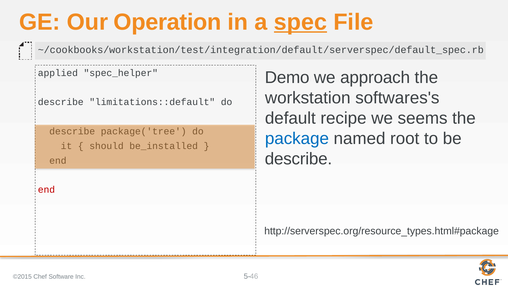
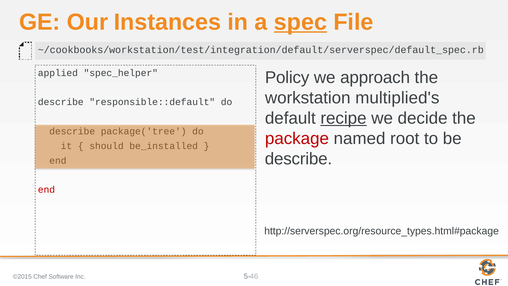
Operation: Operation -> Instances (167, 22)
Demo: Demo -> Policy (287, 77)
softwares's: softwares's -> multiplied's (397, 98)
limitations::default: limitations::default -> responsible::default (152, 102)
recipe underline: none -> present (344, 118)
seems: seems -> decide (423, 118)
package colour: blue -> red (297, 138)
